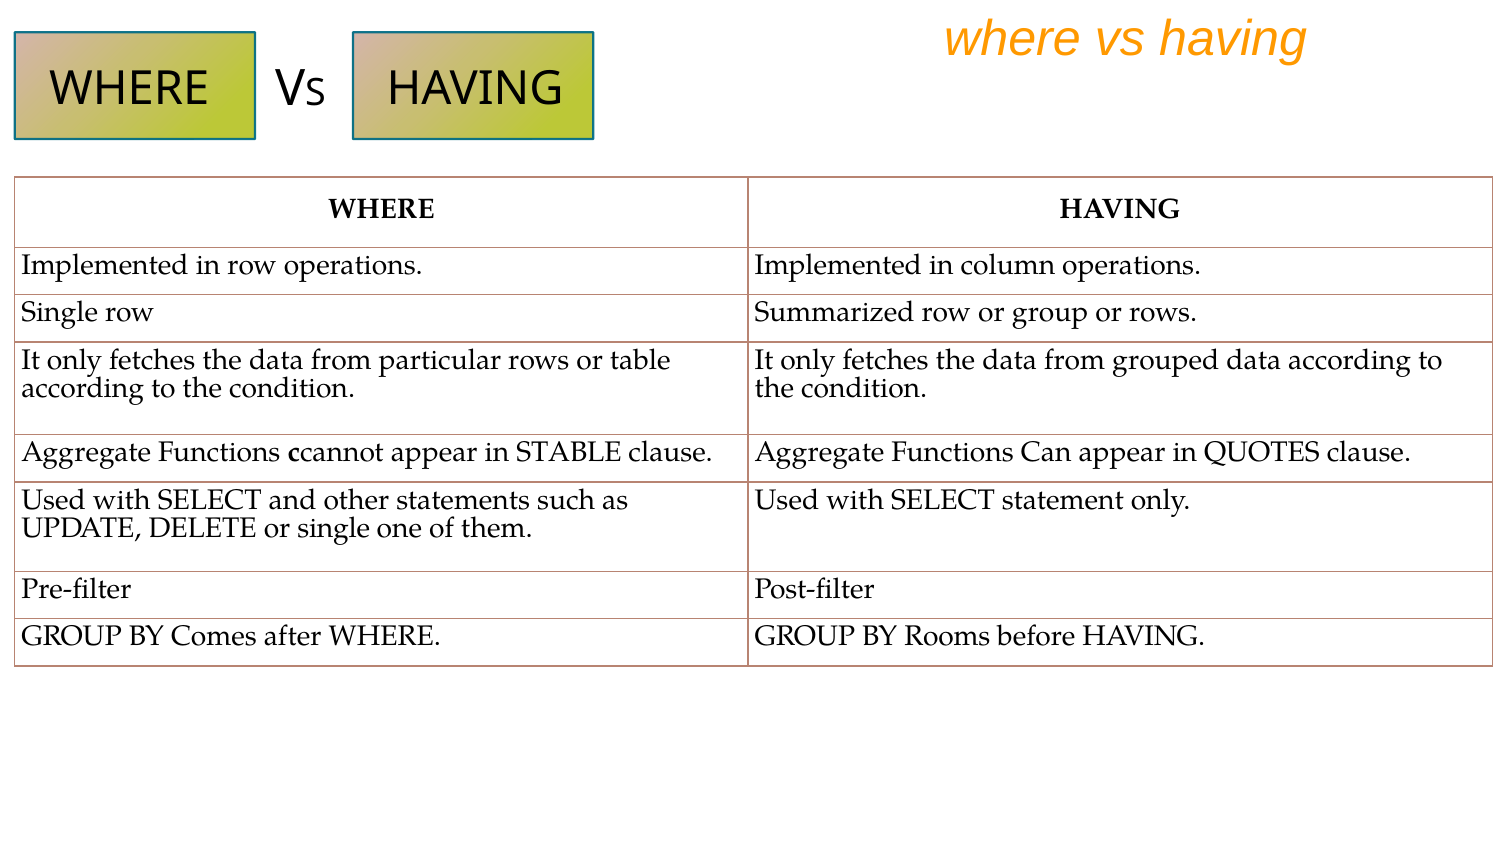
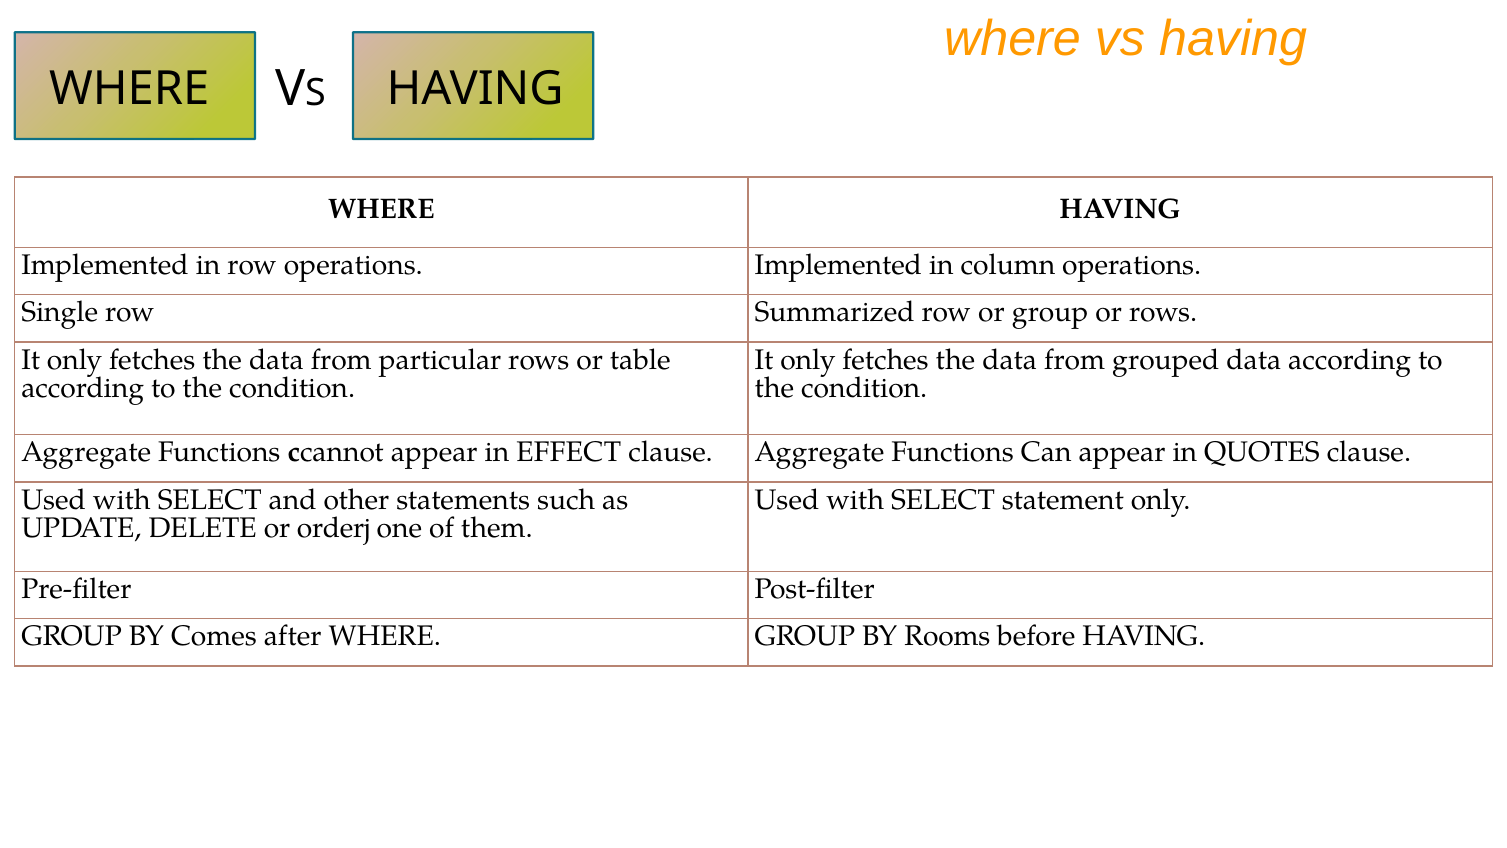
STABLE: STABLE -> EFFECT (569, 452)
or single: single -> orderj (334, 528)
